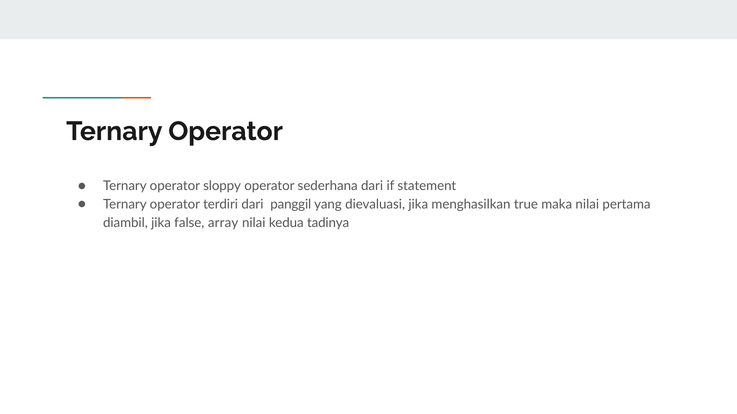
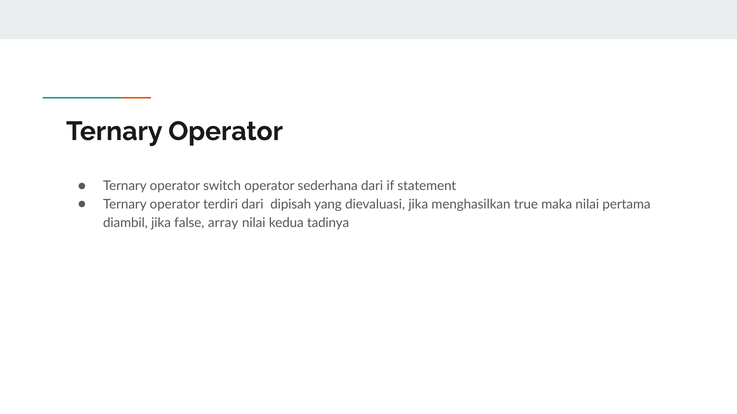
sloppy: sloppy -> switch (222, 186)
panggil: panggil -> dipisah (291, 205)
